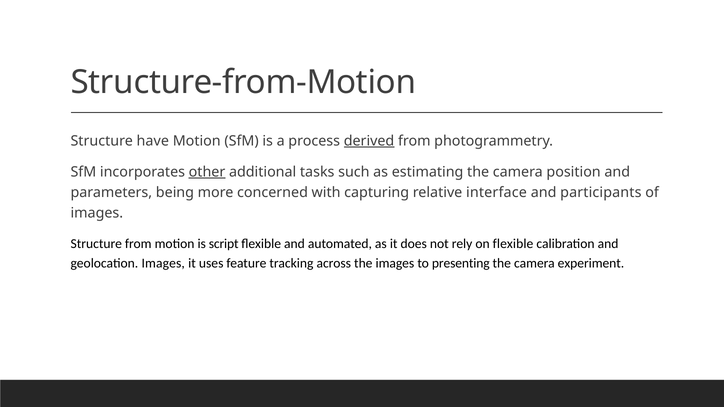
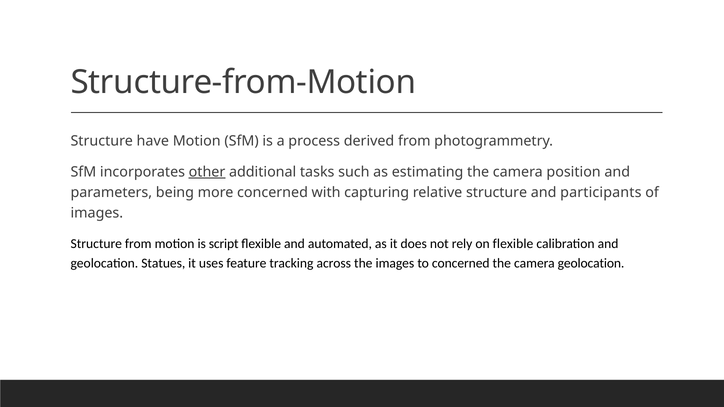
derived underline: present -> none (369, 141)
relative interface: interface -> structure (497, 193)
geolocation Images: Images -> Statues (163, 263)
to presenting: presenting -> concerned (461, 263)
camera experiment: experiment -> geolocation (591, 263)
